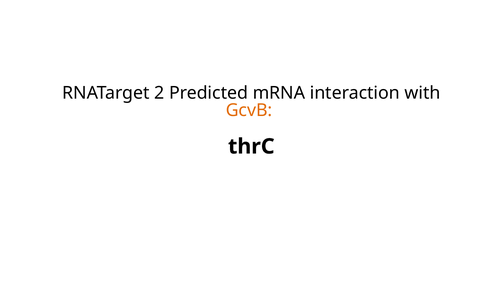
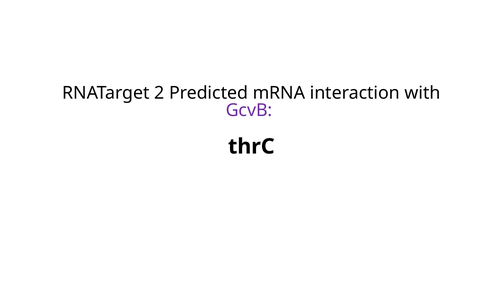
GcvB colour: orange -> purple (249, 110)
